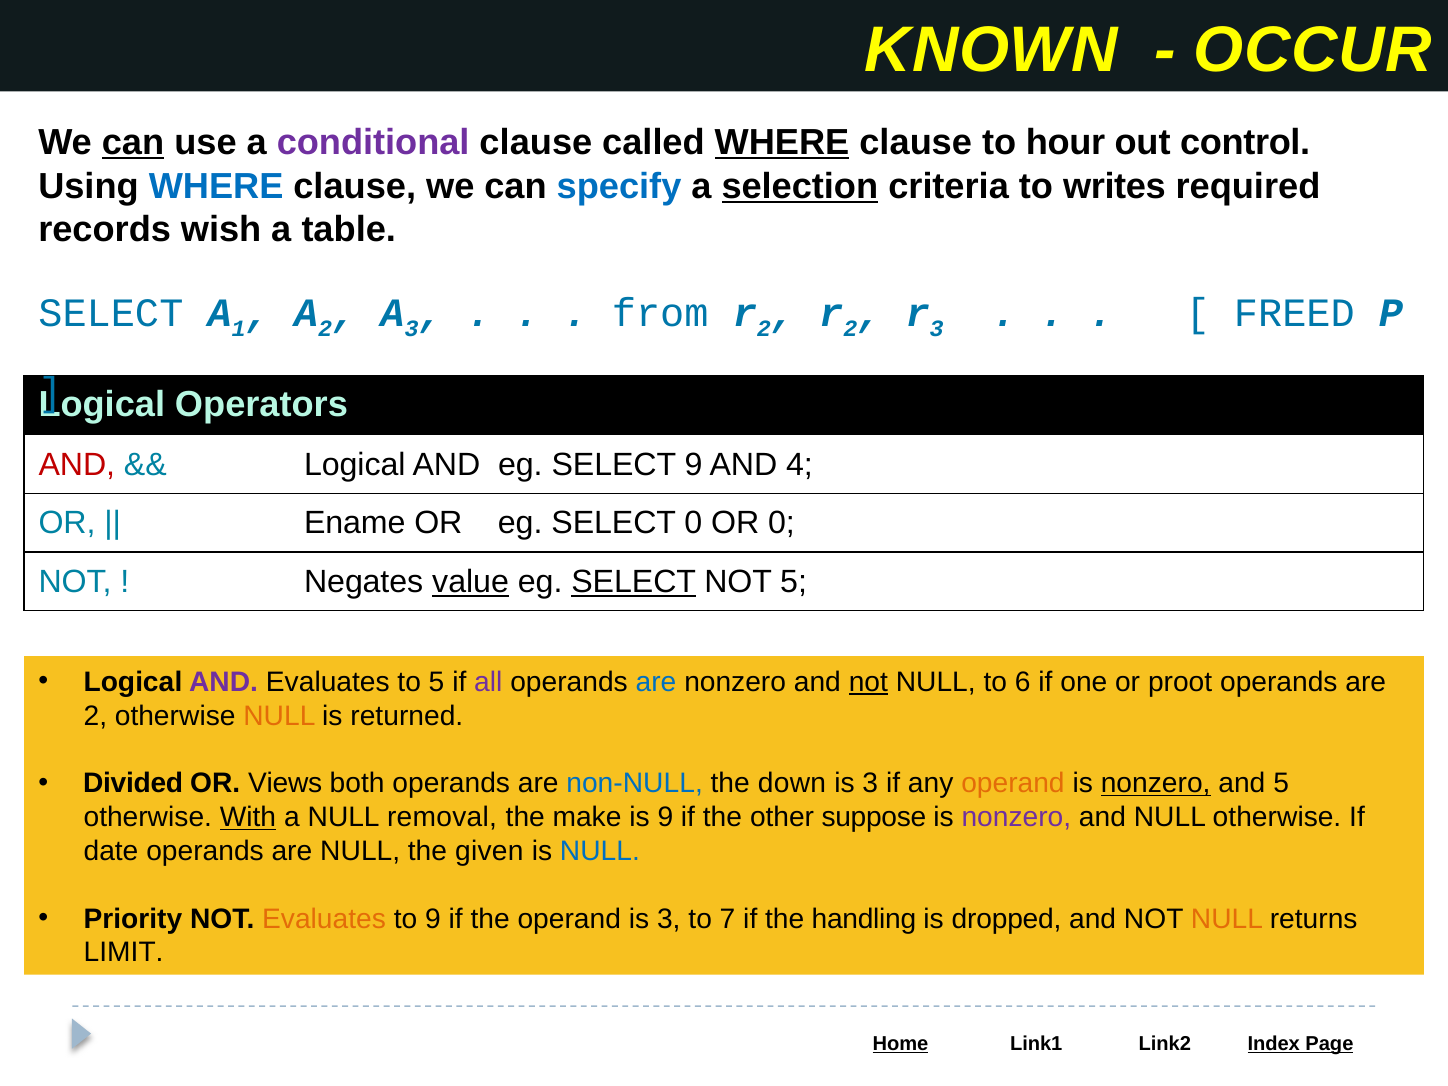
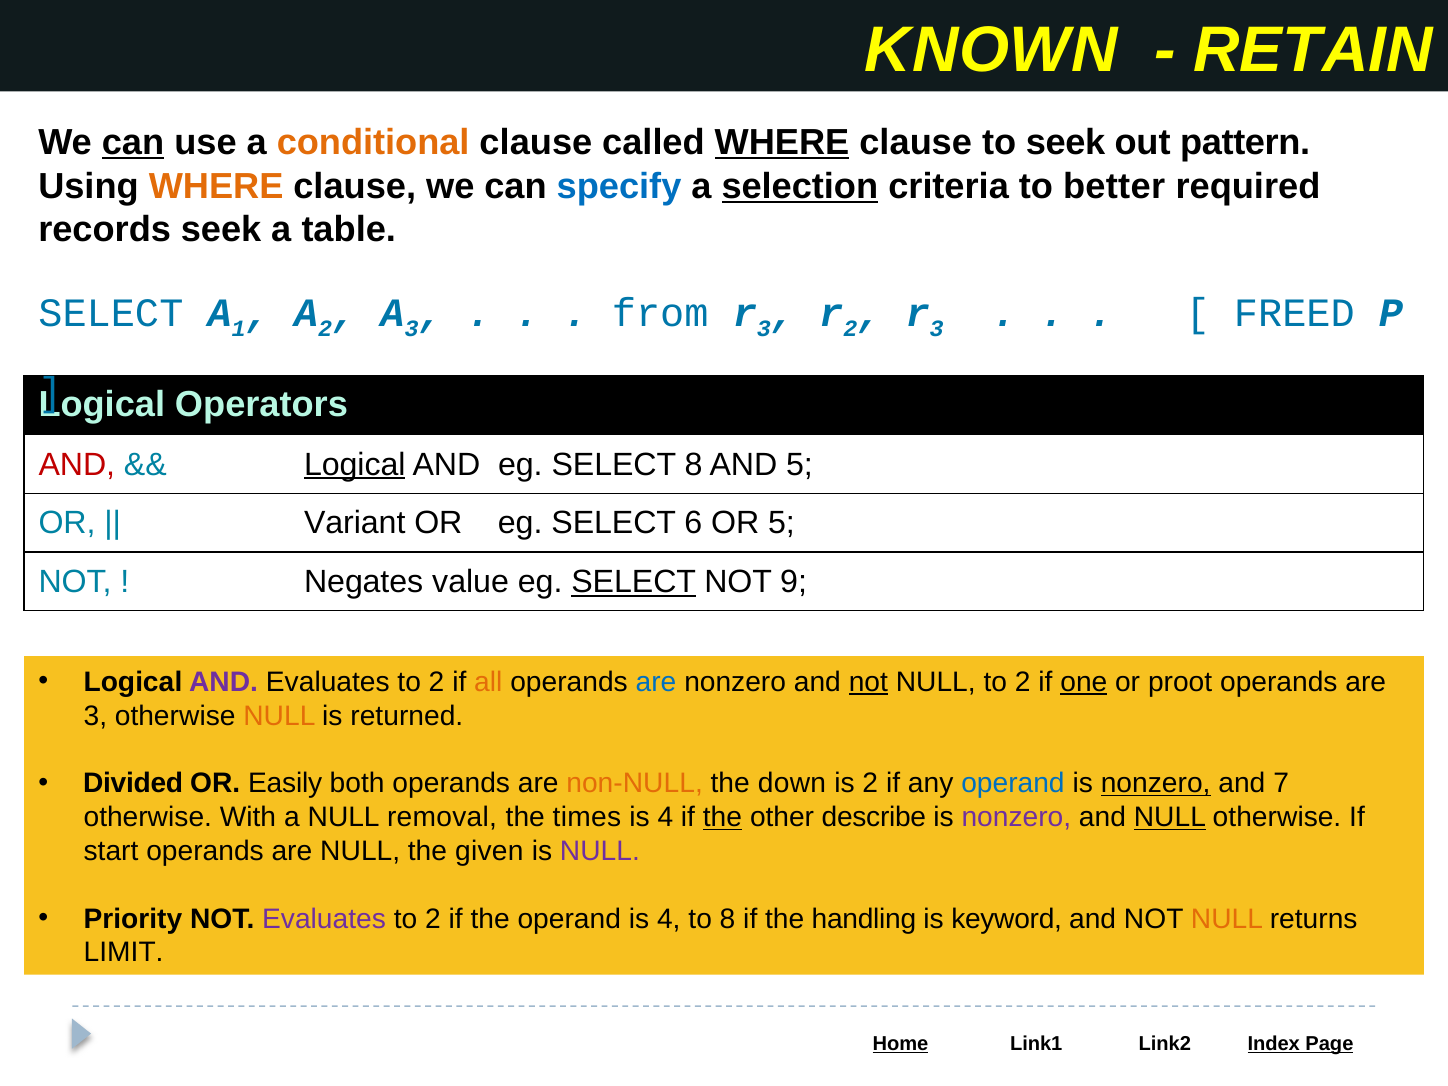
OCCUR: OCCUR -> RETAIN (1313, 50)
conditional colour: purple -> orange (373, 143)
to hour: hour -> seek (1066, 143)
control: control -> pattern (1245, 143)
WHERE colour: blue -> orange (216, 186)
writes: writes -> better (1114, 186)
records wish: wish -> seek (221, 230)
2: 2 -> 3 (764, 329)
Logical underline: none -> present (355, 464)
SELECT 9: 9 -> 8 (694, 464)
AND 4: 4 -> 5 (799, 464)
Ename: Ename -> Variant (355, 523)
SELECT 0: 0 -> 6 (693, 523)
OR 0: 0 -> 5 (781, 523)
value underline: present -> none (471, 582)
NOT 5: 5 -> 9 (794, 582)
5: 5 -> 2 (437, 682)
all colour: purple -> orange (488, 682)
NULL to 6: 6 -> 2 (1023, 682)
one underline: none -> present (1084, 682)
2: 2 -> 3 (95, 716)
Views: Views -> Easily (285, 784)
non-NULL colour: blue -> orange (635, 784)
3: 3 -> 2 (870, 784)
operand colour: orange -> blue (1013, 784)
and 5: 5 -> 7 (1281, 784)
With underline: present -> none (248, 817)
make: make -> times (587, 817)
9: 9 -> 4 (665, 817)
the underline: none -> present (722, 817)
suppose: suppose -> describe (874, 817)
NULL underline: none -> present (1170, 817)
date: date -> start (111, 851)
NULL colour: blue -> purple (600, 851)
Evaluates colour: orange -> purple (324, 919)
9: 9 -> 2 (433, 919)
operand is 3: 3 -> 4 (669, 919)
to 7: 7 -> 8 (728, 919)
dropped: dropped -> keyword (1007, 919)
